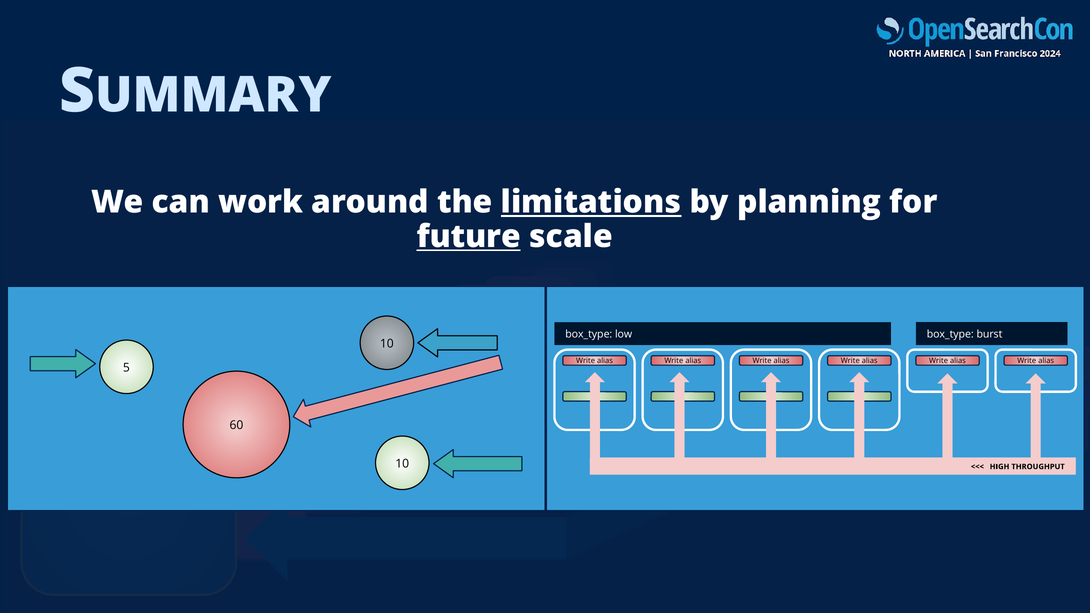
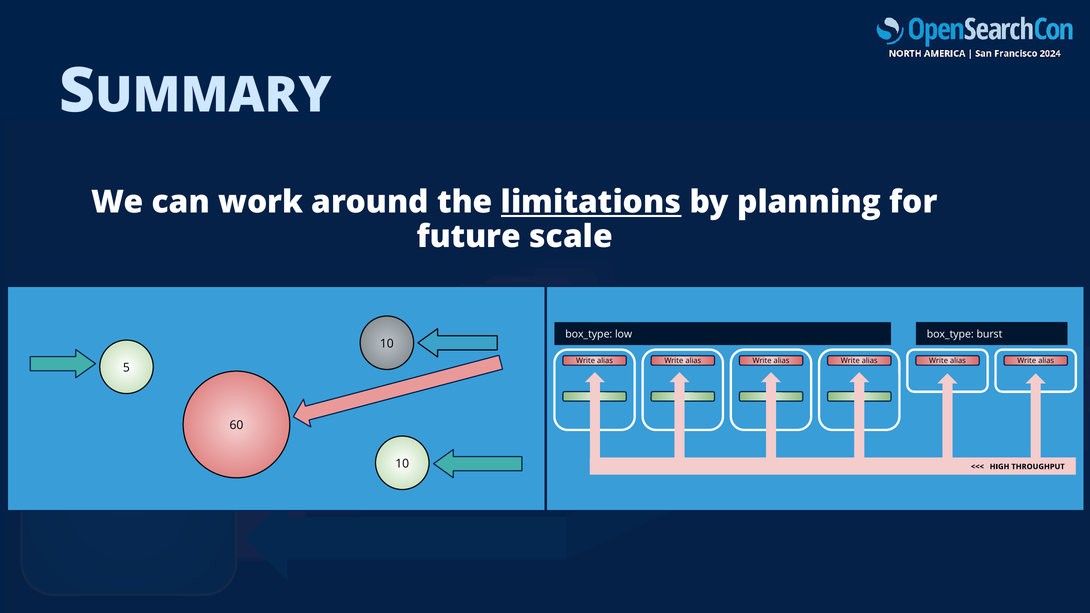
future underline: present -> none (469, 237)
